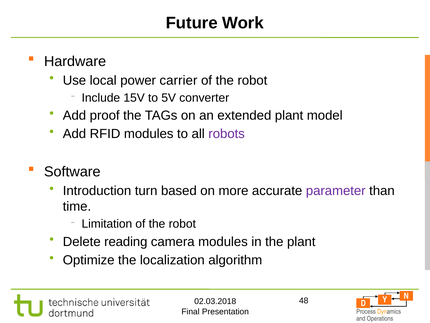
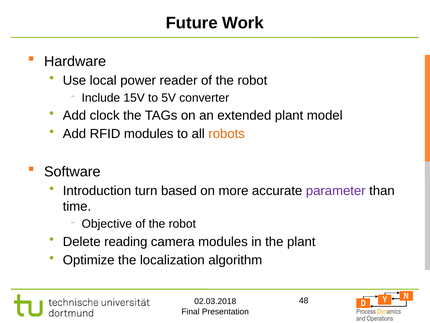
carrier: carrier -> reader (179, 80)
proof: proof -> clock (105, 115)
robots colour: purple -> orange (227, 134)
Limitation: Limitation -> Objective (107, 224)
